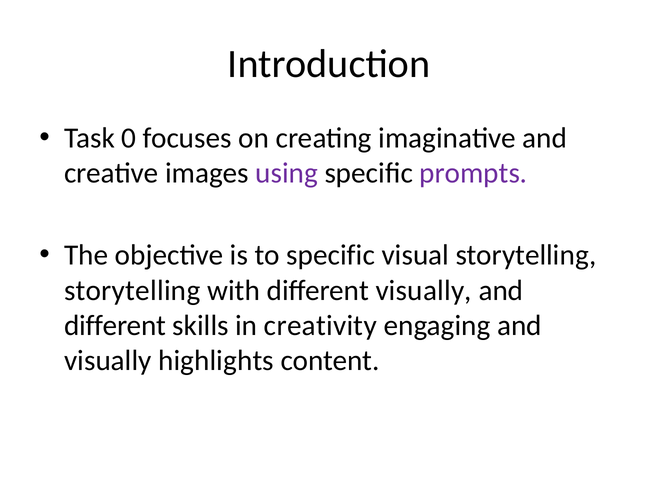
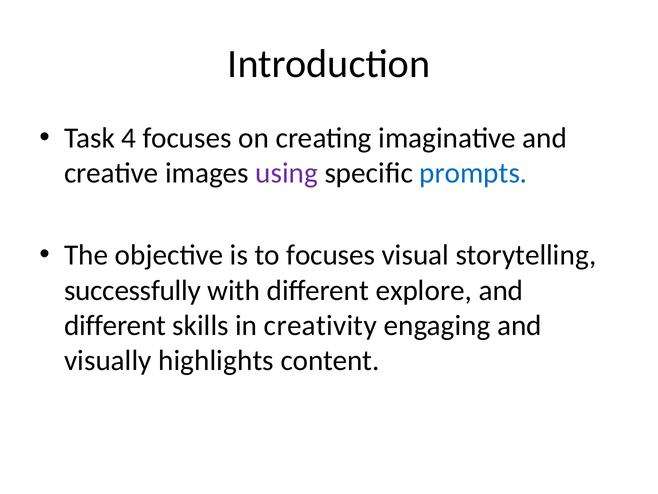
0: 0 -> 4 (129, 138)
prompts colour: purple -> blue (473, 173)
to specific: specific -> focuses (331, 255)
storytelling: storytelling -> successfully (132, 290)
different visually: visually -> explore (424, 290)
